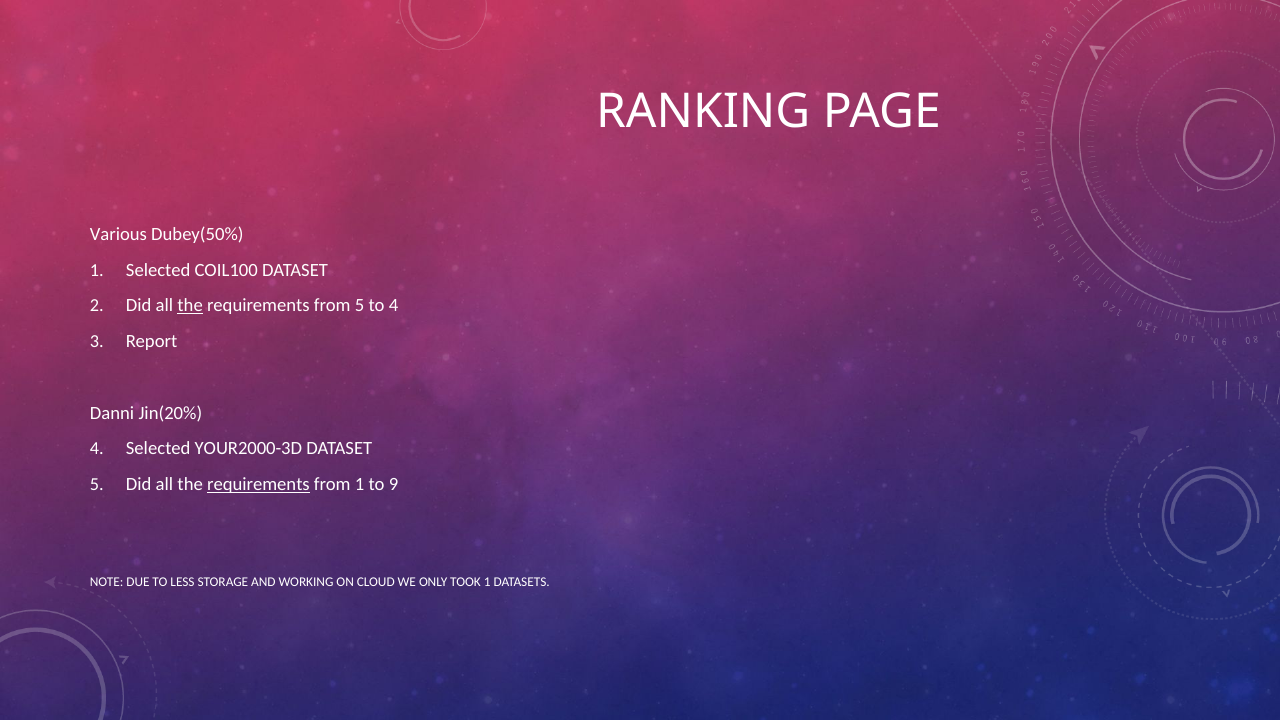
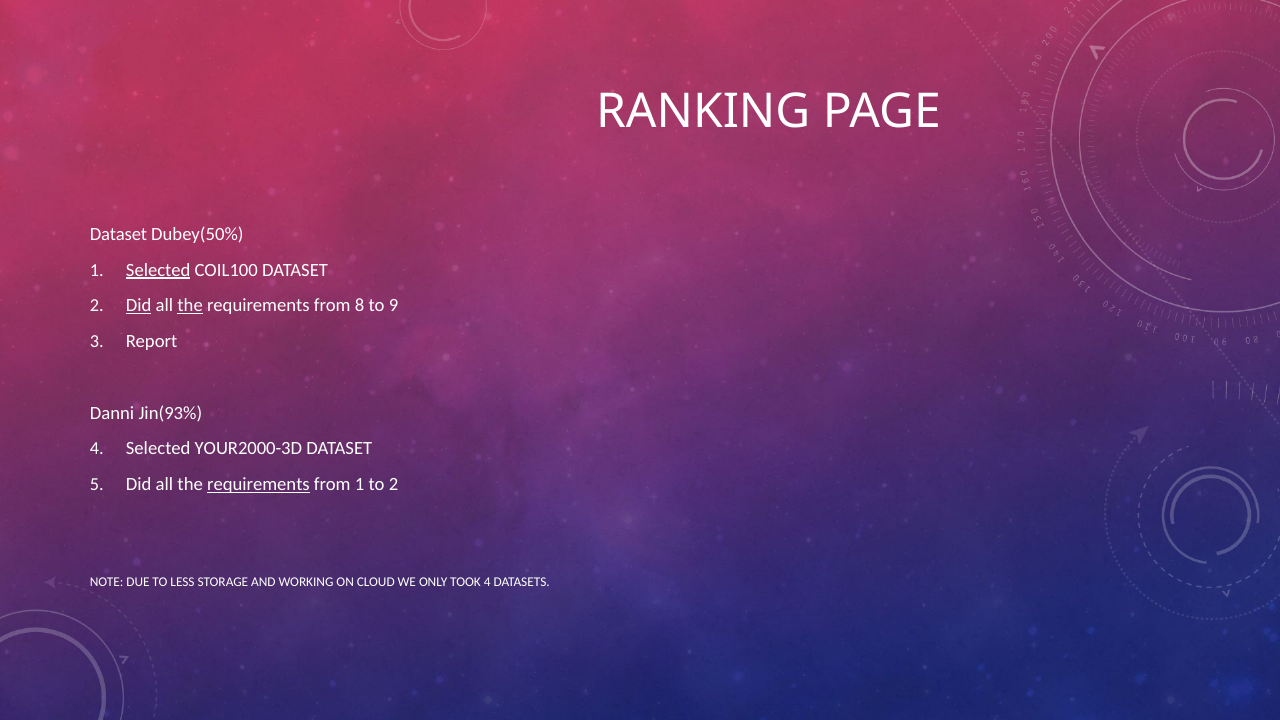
Various: Various -> Dataset (119, 234)
Selected underline: none -> present (158, 270)
Did underline: none -> present (139, 306)
from 5: 5 -> 8 (360, 306)
to 4: 4 -> 9 (394, 306)
Jin(20%: Jin(20% -> Jin(93% (170, 413)
to 9: 9 -> 2 (394, 484)
TOOK 1: 1 -> 4 (487, 582)
